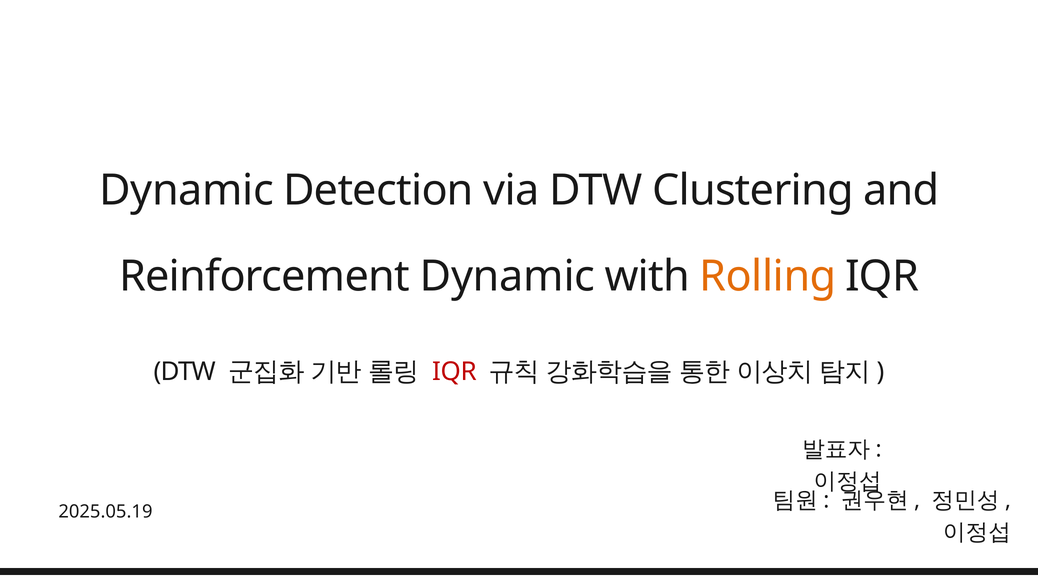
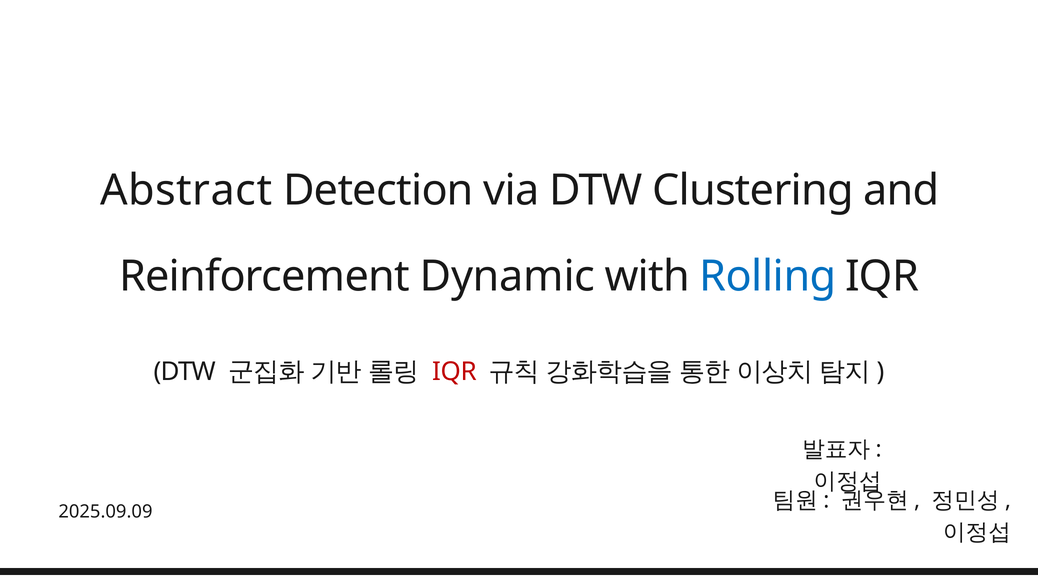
Dynamic: Dynamic -> Abstract (186, 191)
Rolling colour: orange -> blue (768, 277)
2025.05.19: 2025.05.19 -> 2025.09.09 (105, 511)
